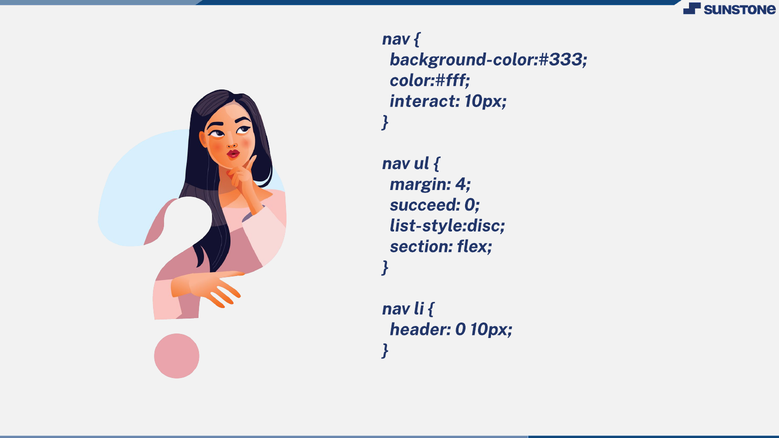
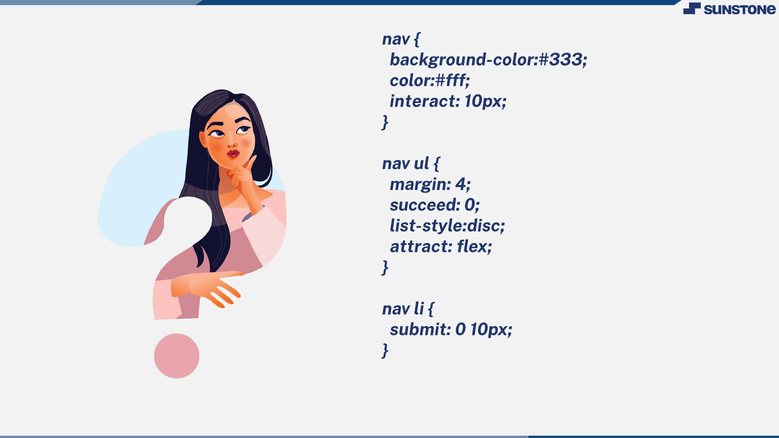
section: section -> attract (421, 247)
header: header -> submit (420, 330)
